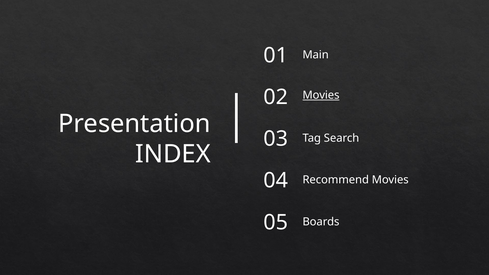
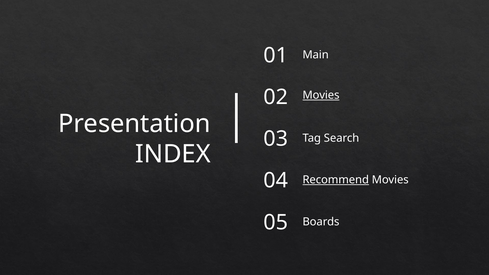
Recommend underline: none -> present (336, 180)
